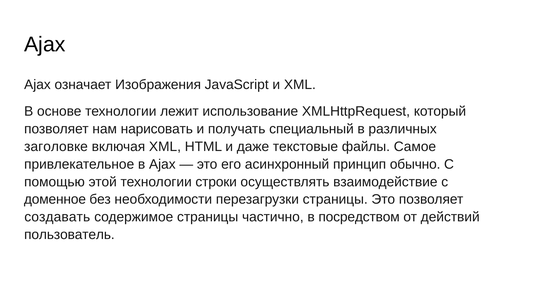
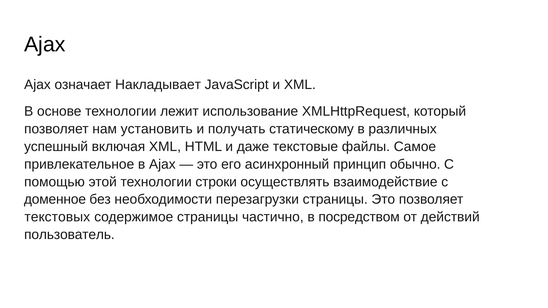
Изображения: Изображения -> Накладывает (158, 85)
нарисовать: нарисовать -> установить (157, 129)
специальный: специальный -> статическому (312, 129)
заголовке: заголовке -> успешный (56, 147)
создавать: создавать -> текстовых (57, 217)
